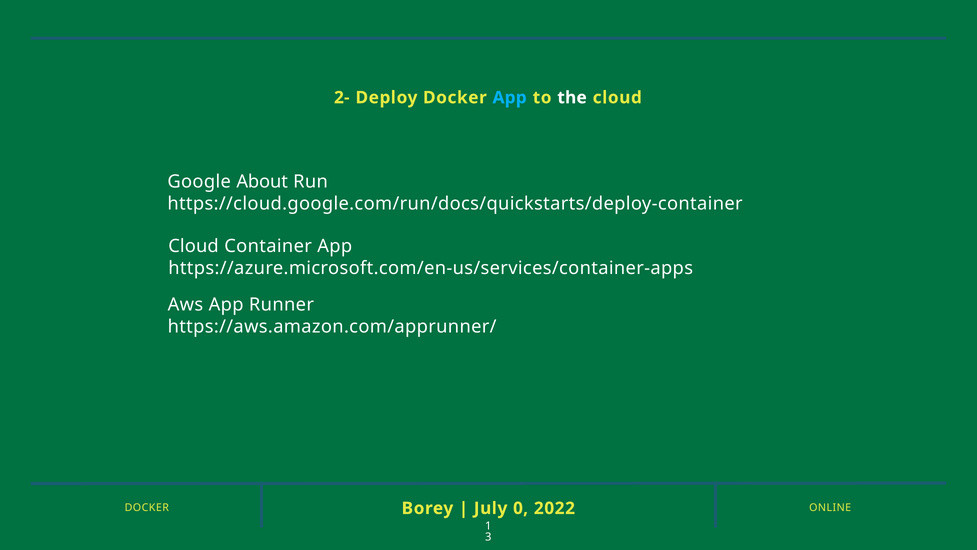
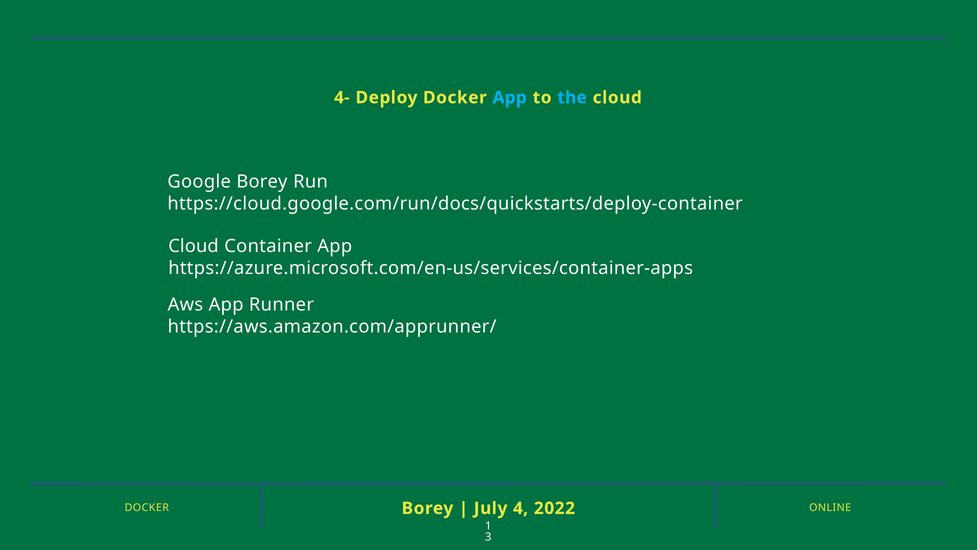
2-: 2- -> 4- (342, 97)
the colour: white -> light blue (572, 97)
Google About: About -> Borey (262, 182)
0: 0 -> 4 (521, 508)
